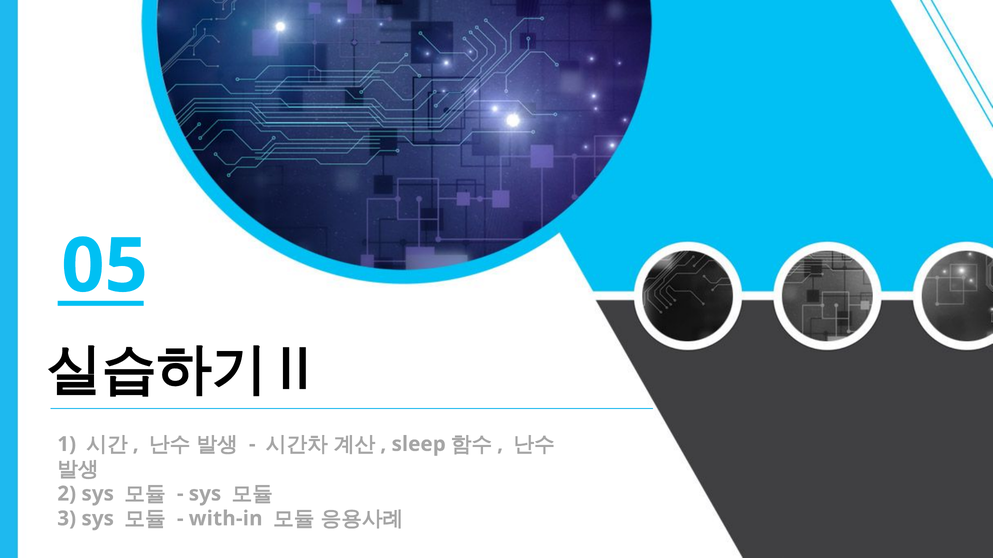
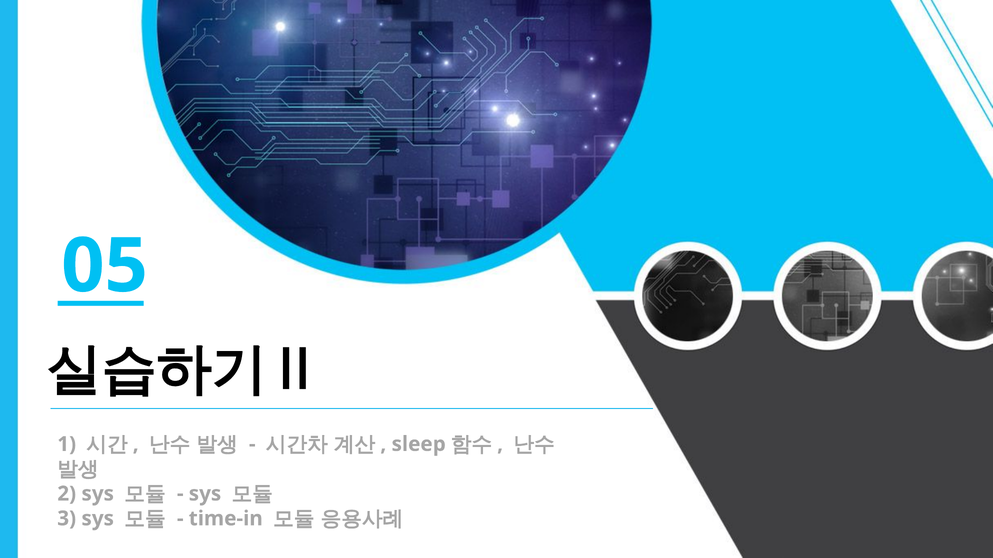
with-in: with-in -> time-in (226, 519)
